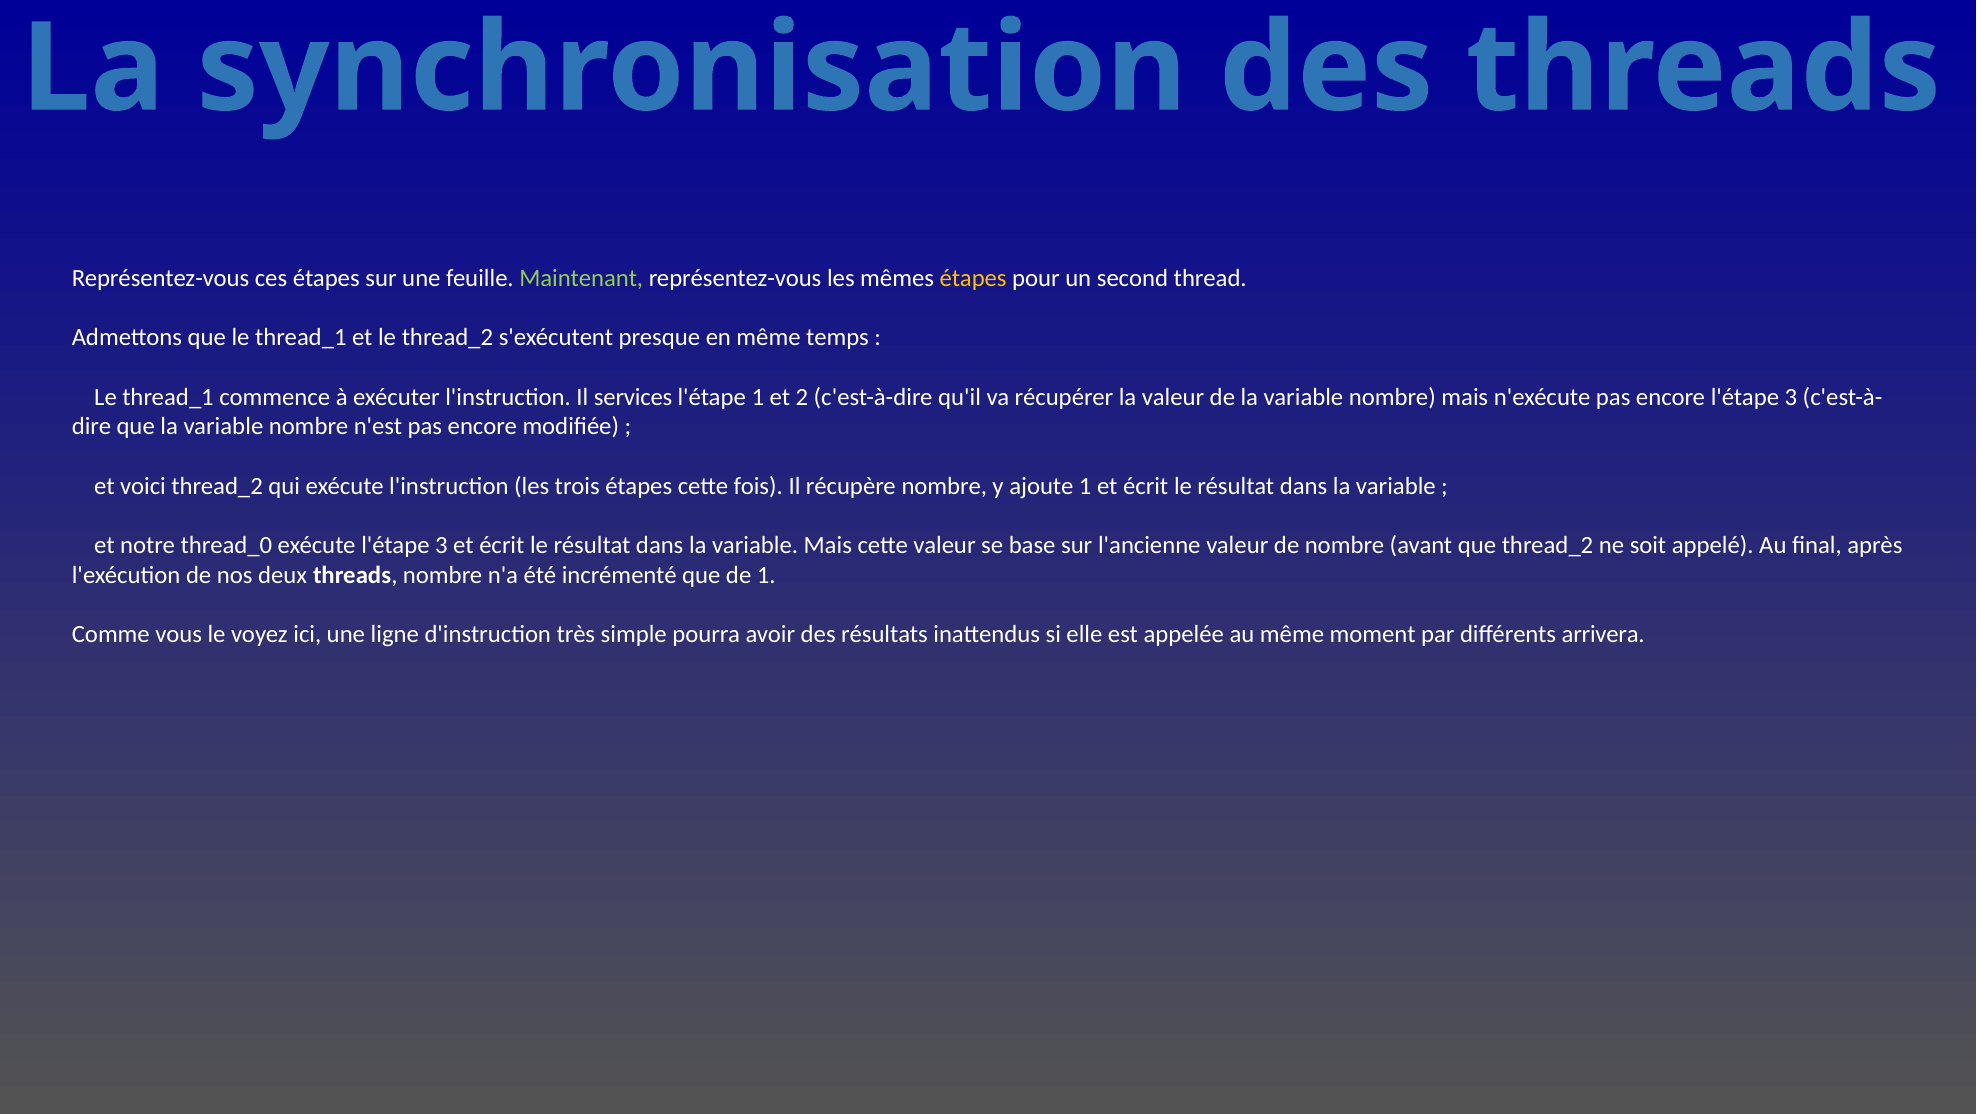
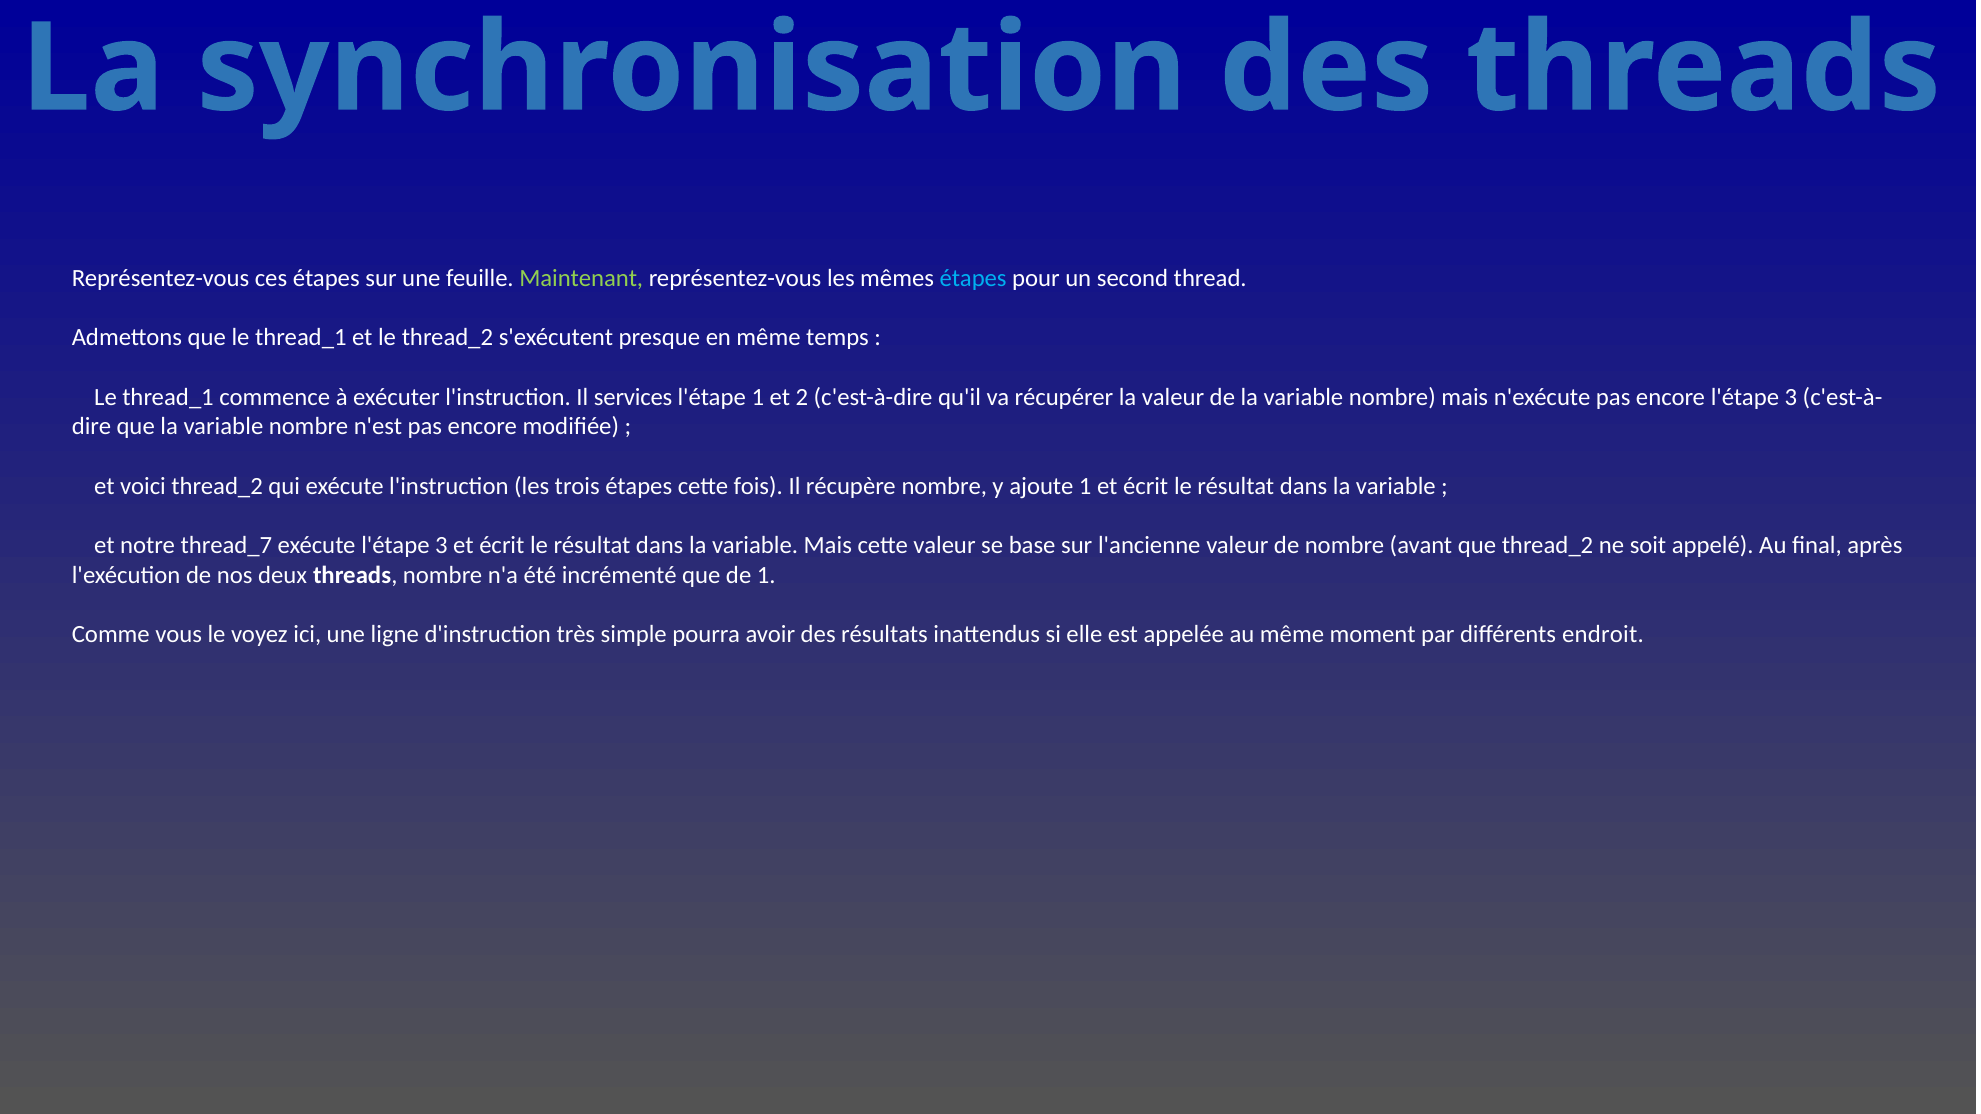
étapes colour: yellow -> light blue (973, 278)
thread_0: thread_0 -> thread_7 (226, 546)
arrivera: arrivera -> endroit (1603, 635)
